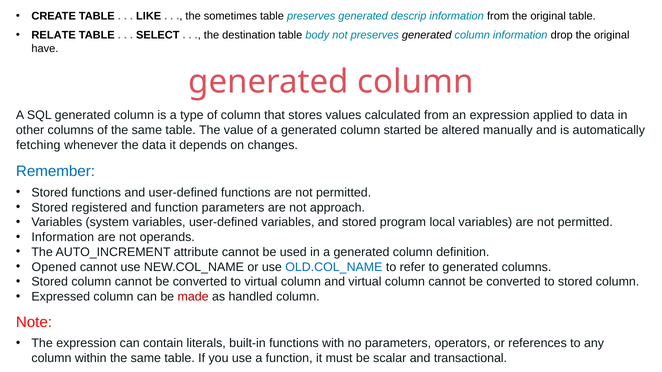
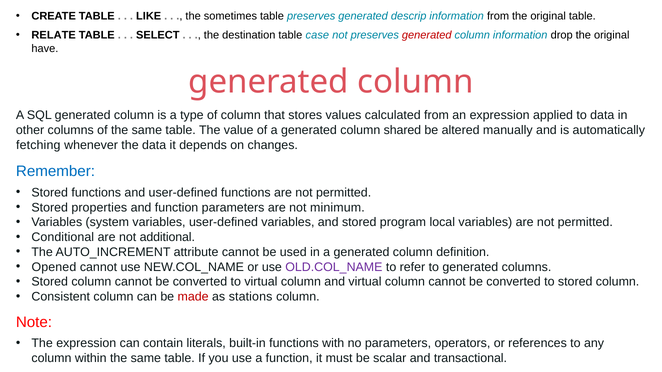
body: body -> case (317, 35)
generated colour: black -> red (427, 35)
started: started -> shared (402, 130)
registered: registered -> properties (99, 208)
approach: approach -> minimum (337, 208)
Information: Information -> Conditional (63, 237)
operands: operands -> additional (167, 237)
OLD.COL_NAME colour: blue -> purple (334, 267)
Expressed: Expressed -> Consistent (61, 297)
handled: handled -> stations (251, 297)
